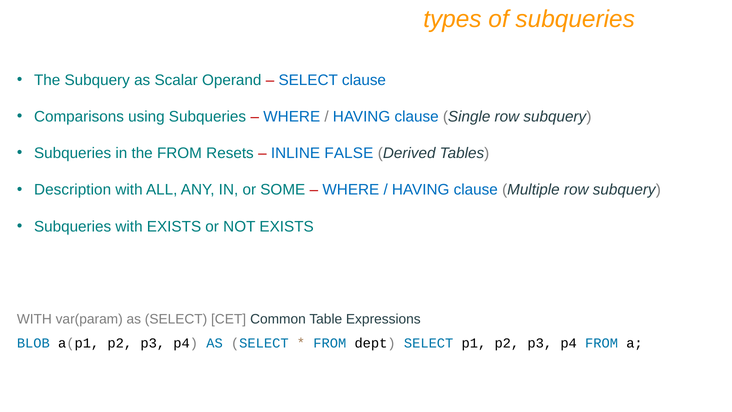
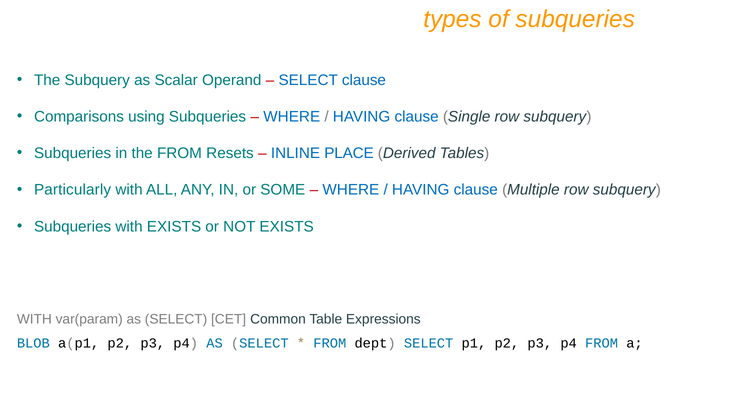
FALSE: FALSE -> PLACE (349, 153)
Description: Description -> Particularly (73, 190)
